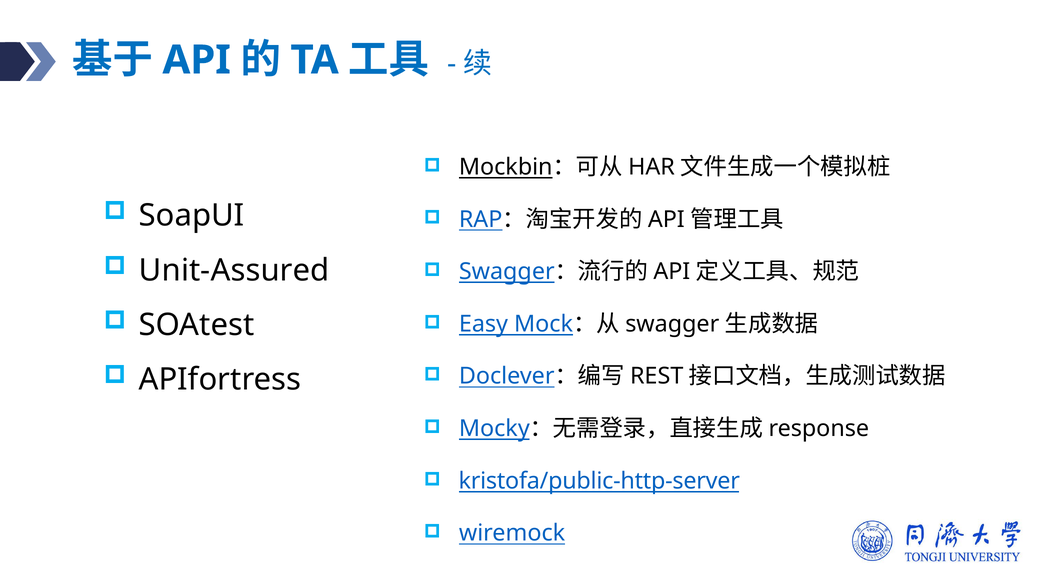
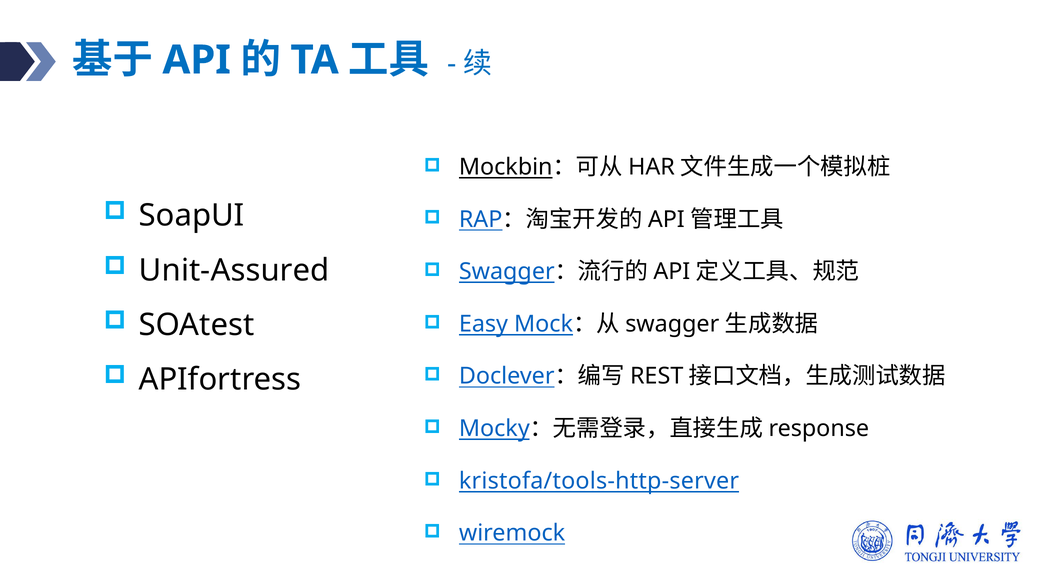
kristofa/public-http-server: kristofa/public-http-server -> kristofa/tools-http-server (599, 481)
